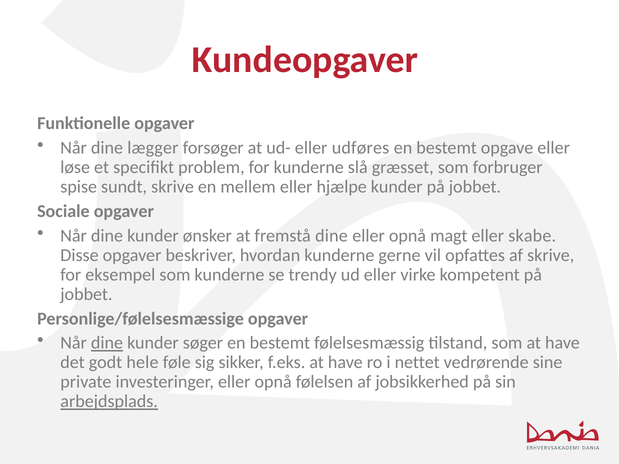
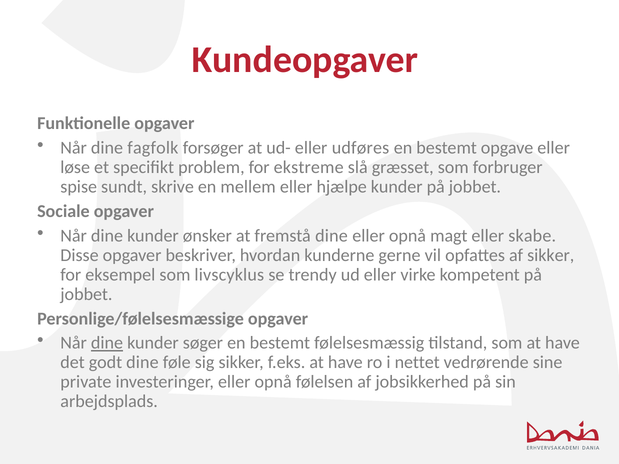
lægger: lægger -> fagfolk (153, 148)
for kunderne: kunderne -> ekstreme (309, 167)
af skrive: skrive -> sikker (551, 255)
som kunderne: kunderne -> livscyklus (229, 275)
godt hele: hele -> dine (142, 363)
arbejdsplads underline: present -> none (109, 402)
